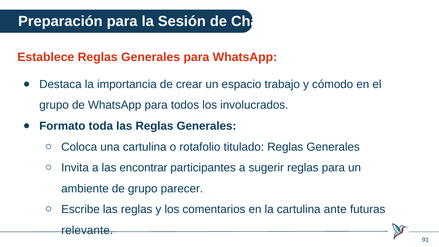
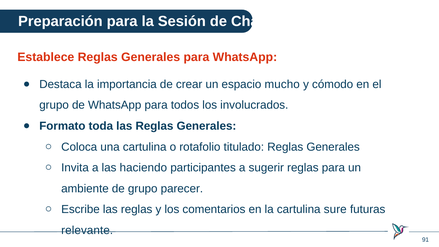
trabajo: trabajo -> mucho (282, 84)
encontrar: encontrar -> haciendo (143, 168)
ante: ante -> sure (335, 209)
